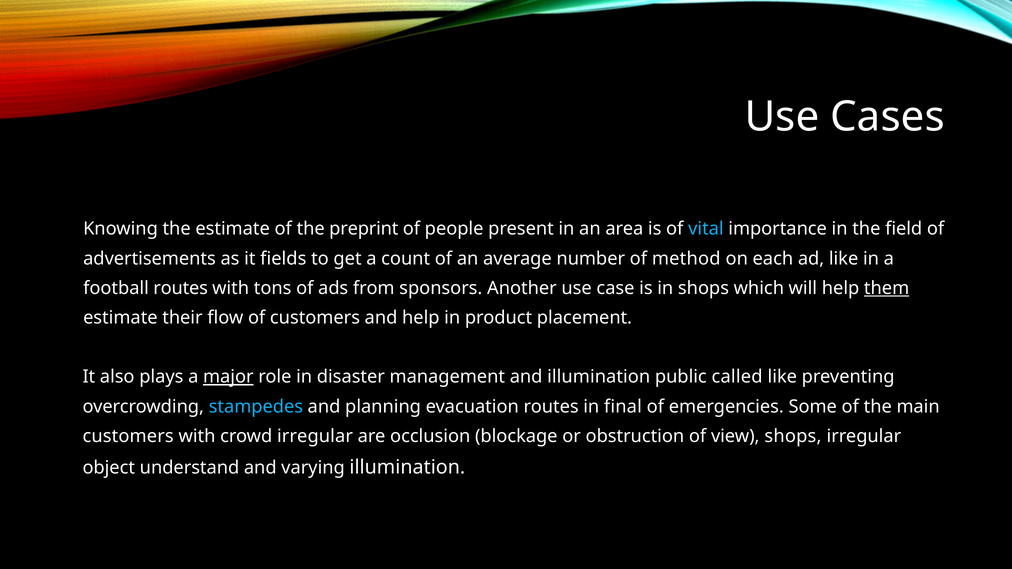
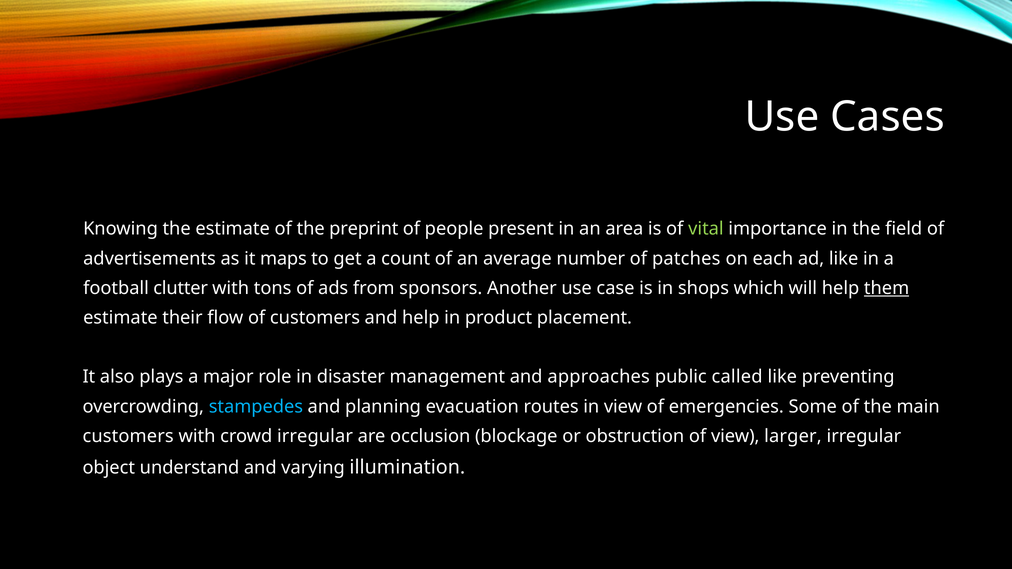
vital colour: light blue -> light green (706, 229)
fields: fields -> maps (283, 259)
method: method -> patches (686, 259)
football routes: routes -> clutter (181, 288)
major underline: present -> none (228, 377)
and illumination: illumination -> approaches (599, 377)
in final: final -> view (623, 407)
view shops: shops -> larger (793, 436)
